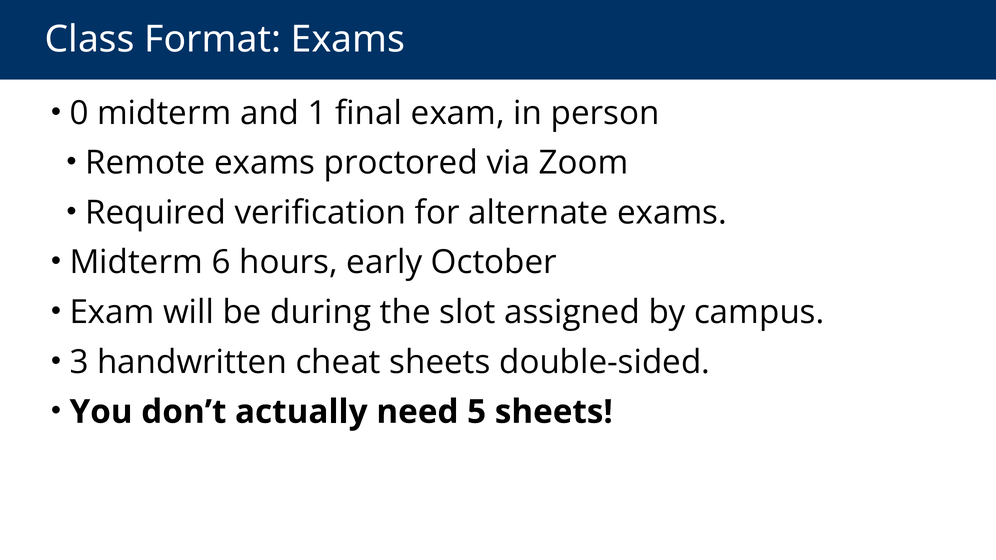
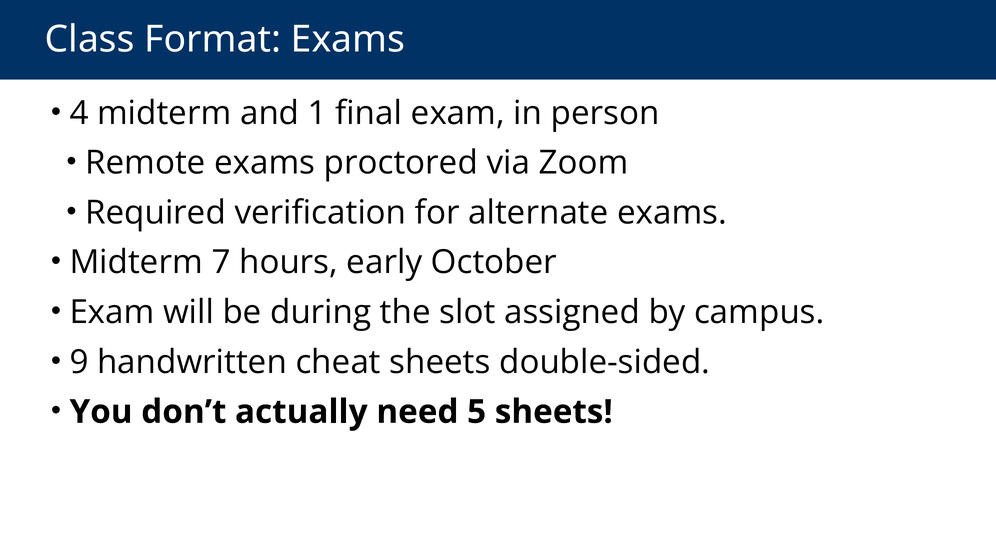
0: 0 -> 4 (79, 113)
6: 6 -> 7 (221, 263)
3: 3 -> 9 (79, 362)
